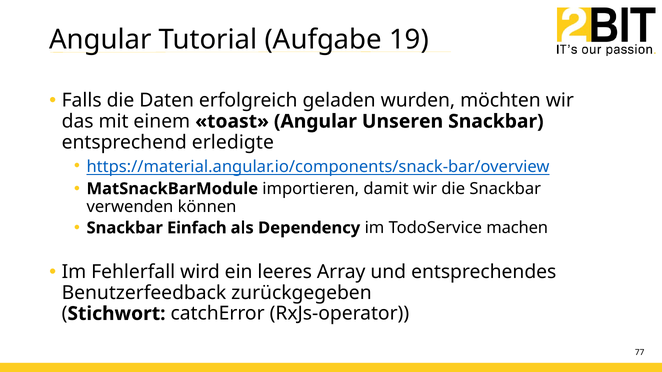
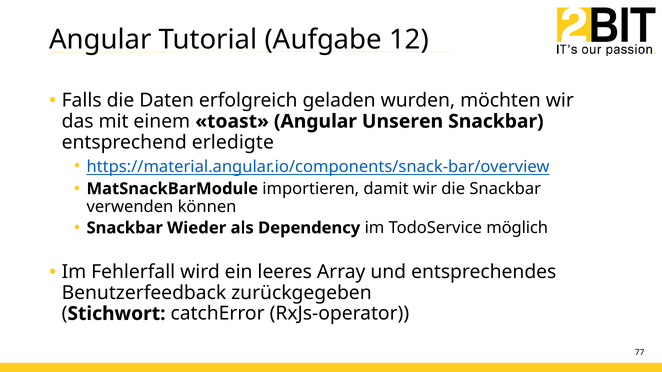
19: 19 -> 12 (409, 40)
Einfach: Einfach -> Wieder (197, 228)
machen: machen -> möglich (517, 228)
